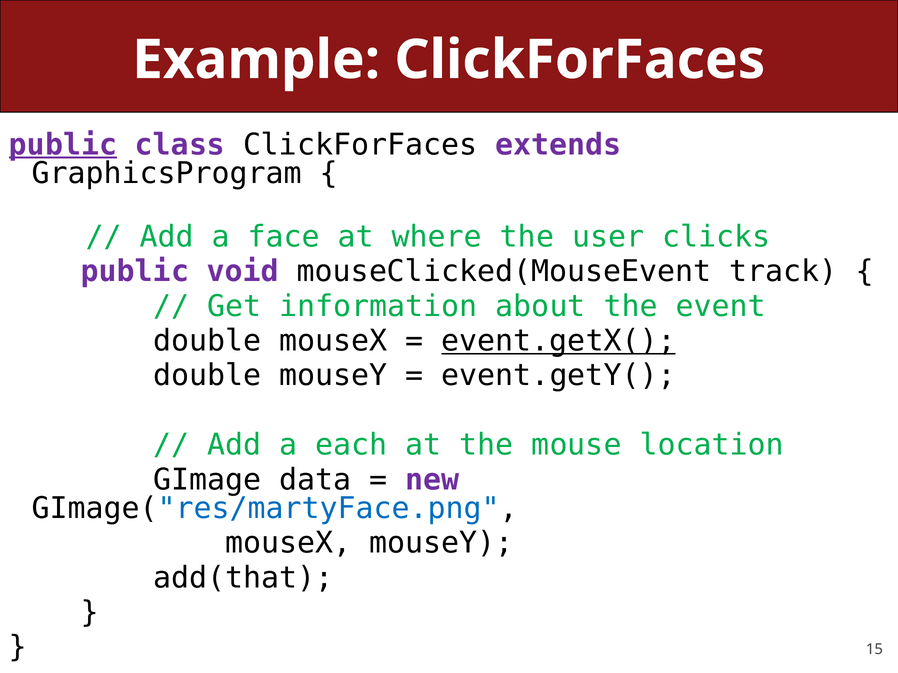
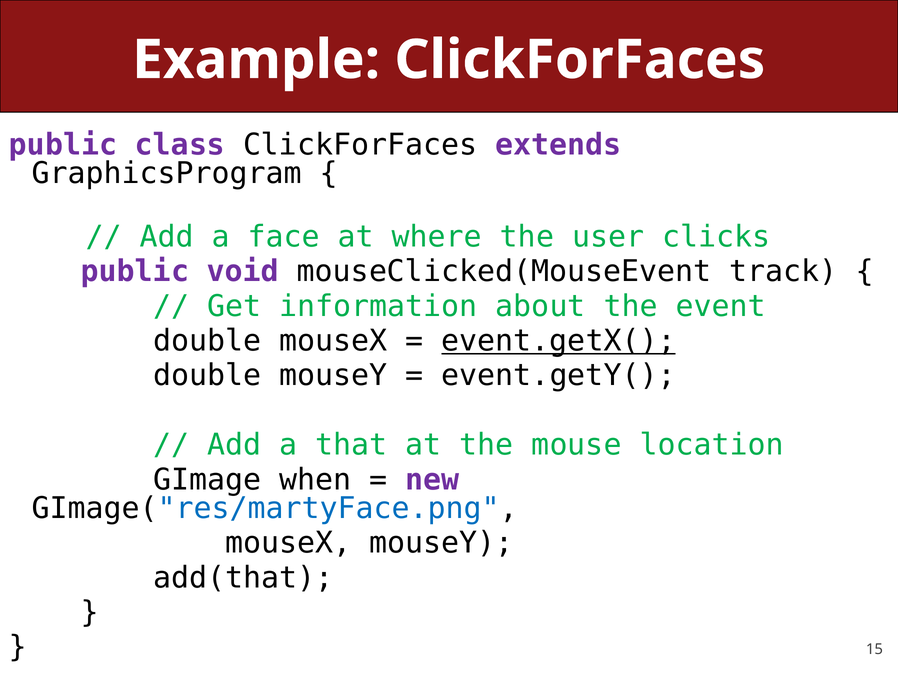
public underline: present -> none (63, 145)
each: each -> that (351, 445)
data: data -> when (315, 480)
